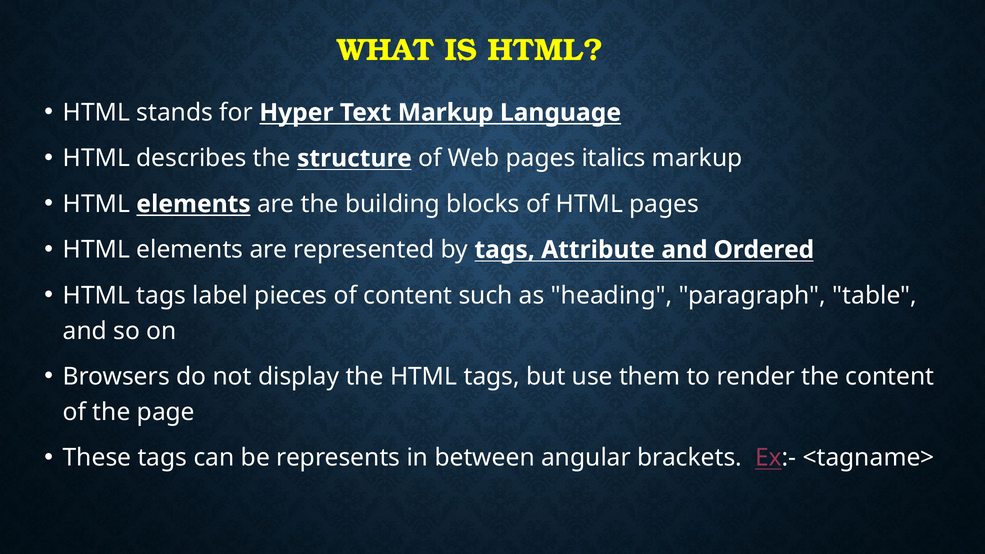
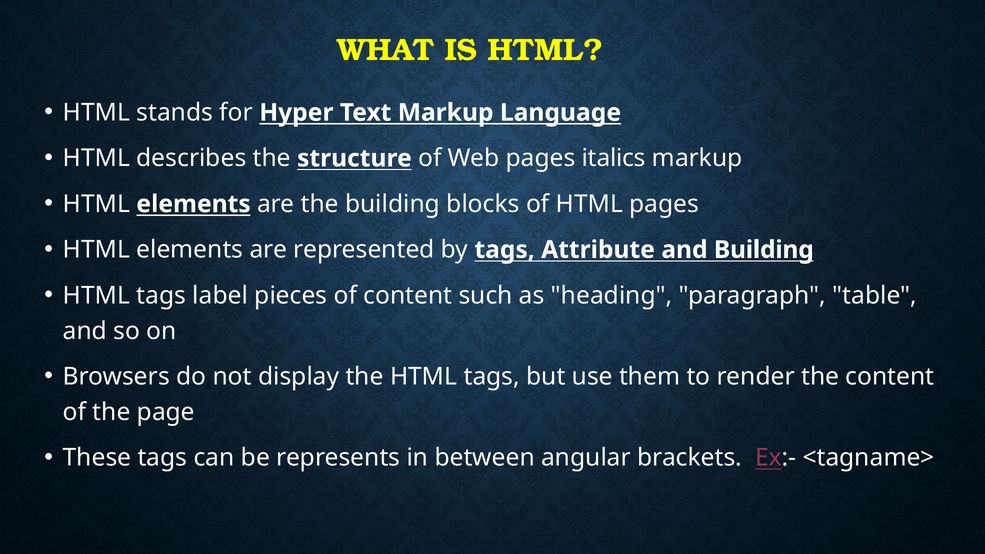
and Ordered: Ordered -> Building (764, 250)
